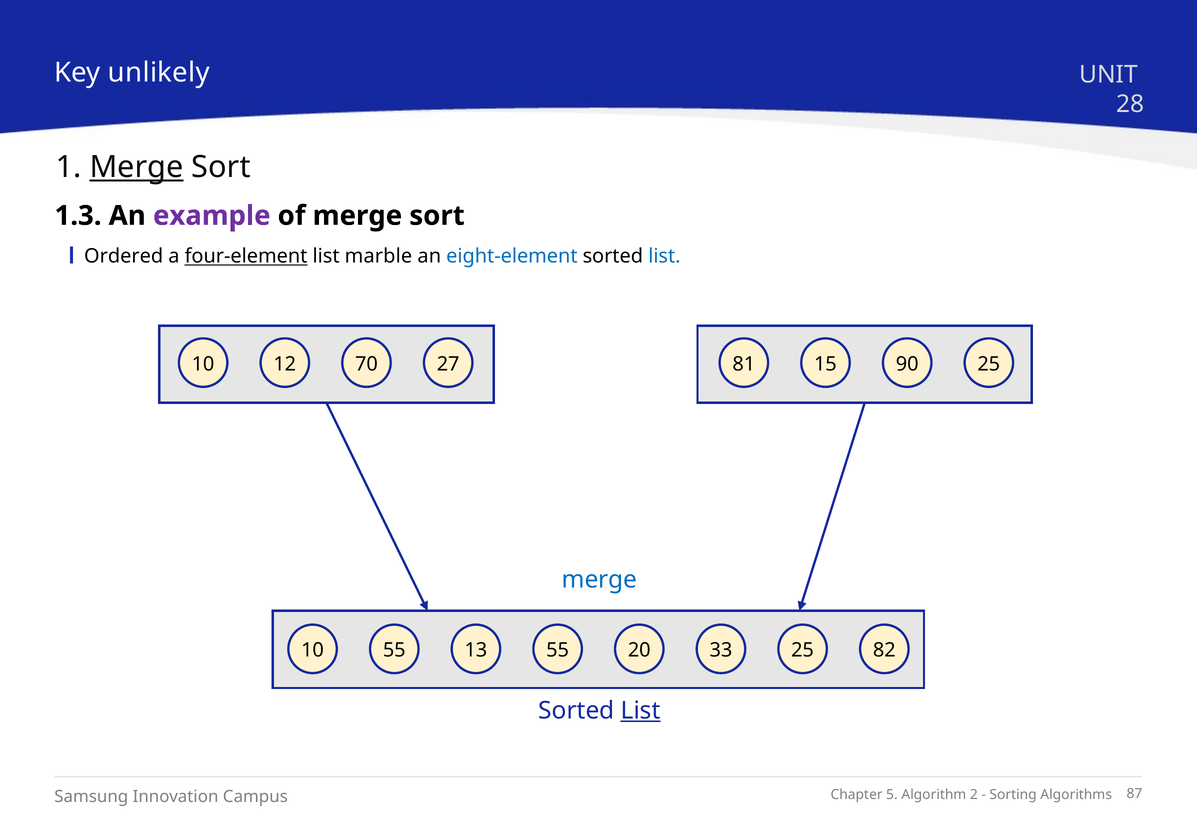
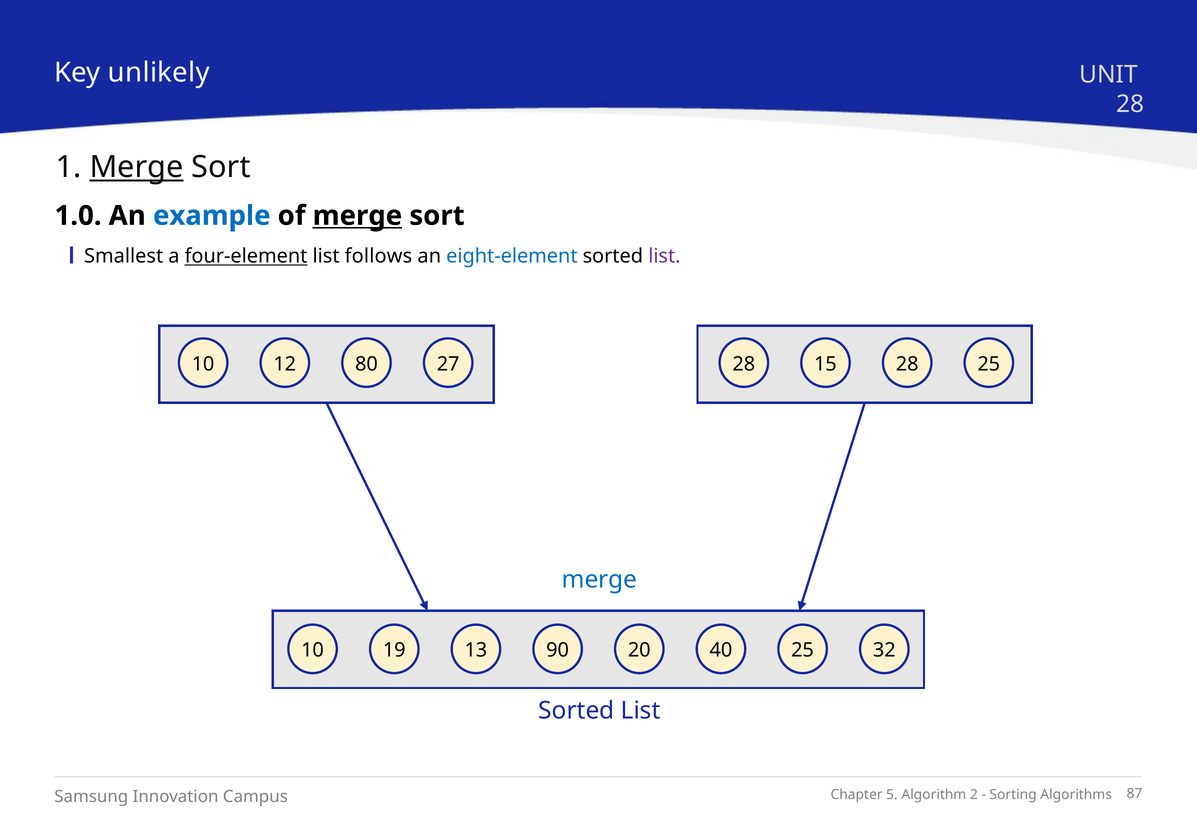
1.3: 1.3 -> 1.0 (78, 216)
example colour: purple -> blue (212, 216)
merge underline: none -> present (357, 216)
Ordered: Ordered -> Smallest (124, 256)
marble: marble -> follows (378, 256)
list colour: blue -> purple (664, 256)
70: 70 -> 80 (366, 364)
27 81: 81 -> 28 (744, 364)
15 90: 90 -> 28 (907, 364)
10 55: 55 -> 19 (394, 650)
13 55: 55 -> 90 (558, 650)
33: 33 -> 40 (721, 650)
82: 82 -> 32 (884, 650)
List underline: present -> none (641, 710)
